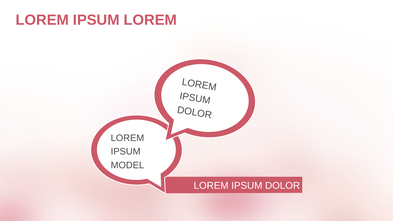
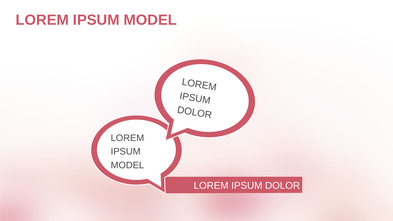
LOREM: LOREM -> MODEL (150, 20)
